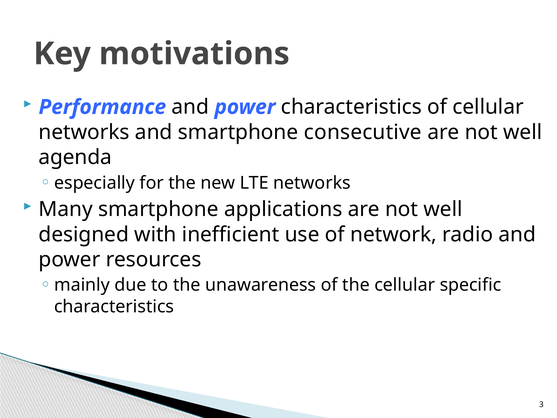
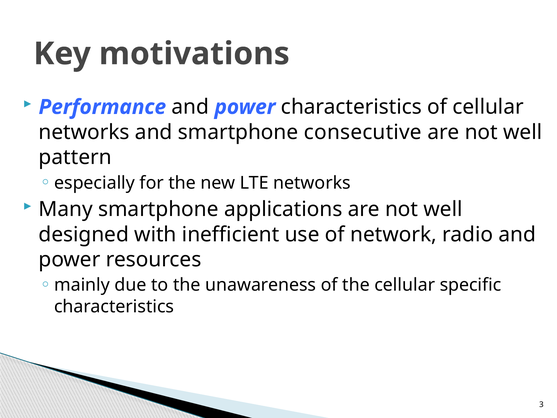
agenda: agenda -> pattern (75, 157)
